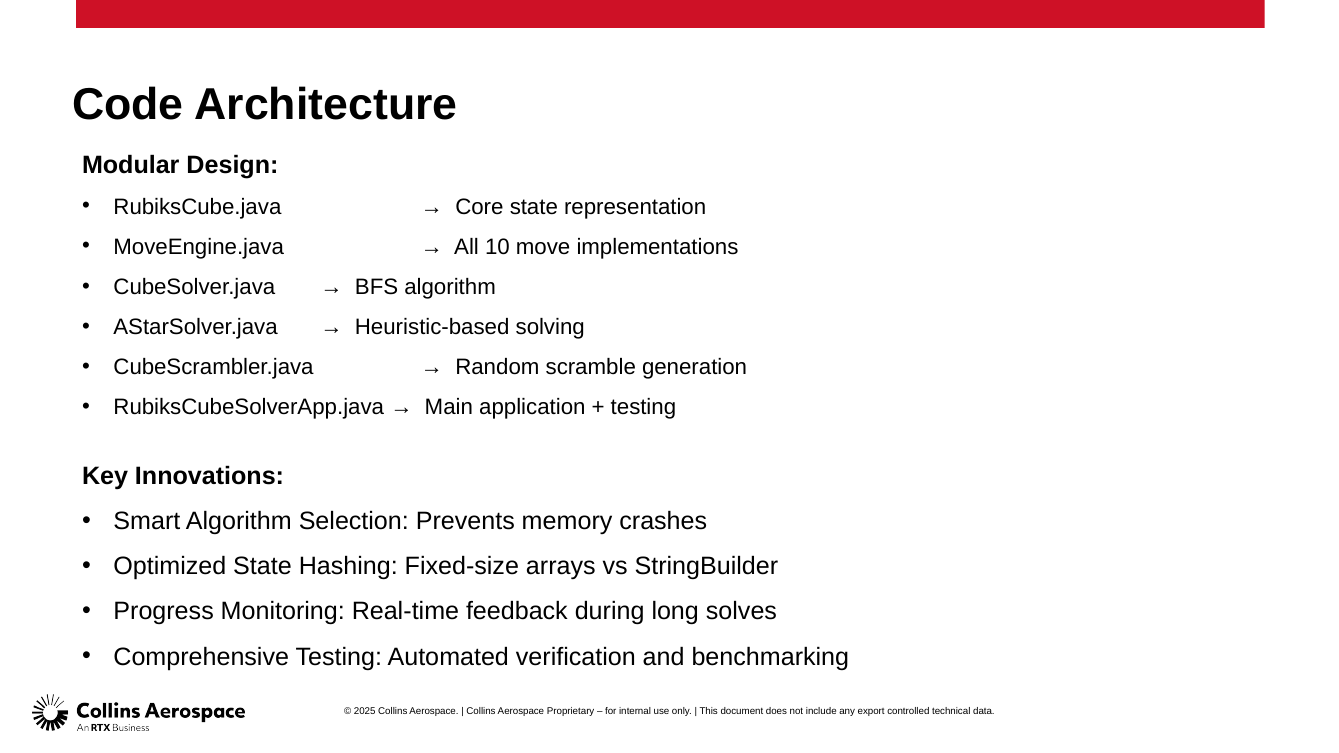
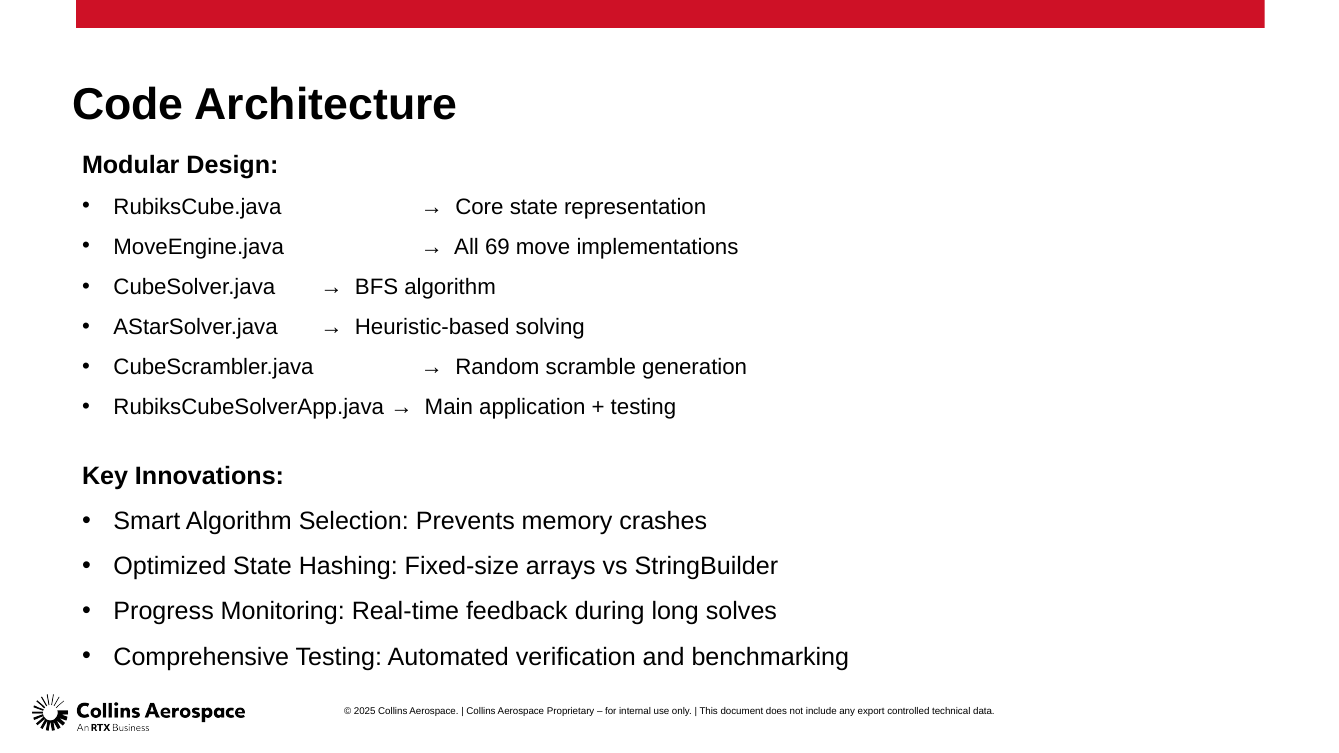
10: 10 -> 69 (497, 247)
